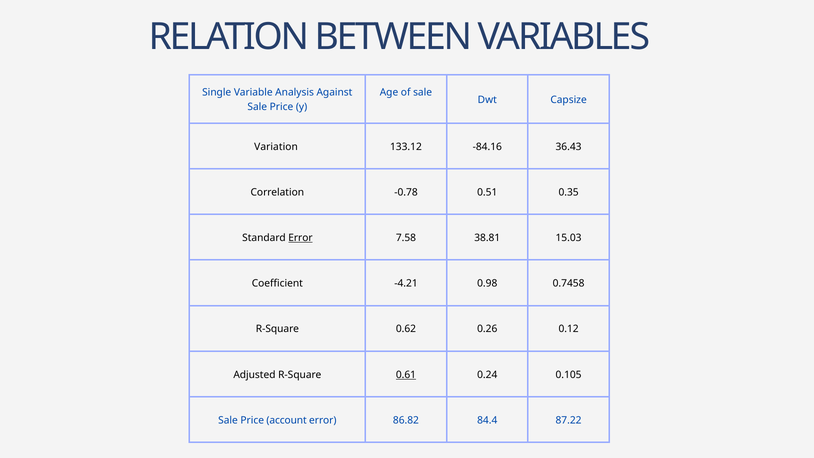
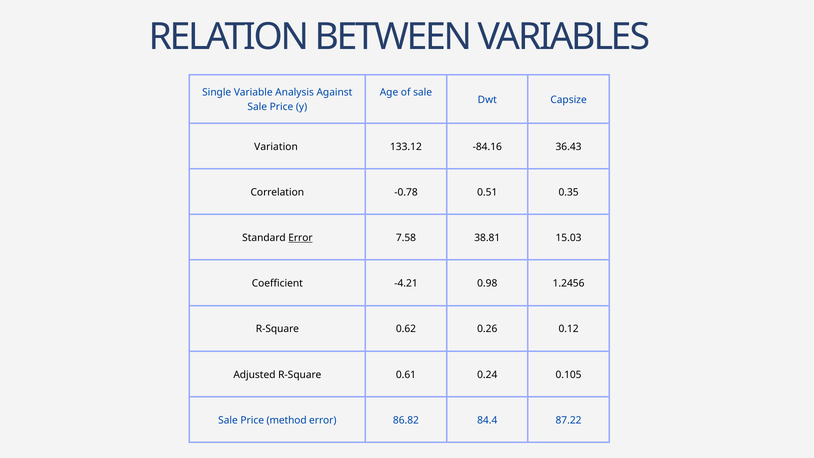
0.7458: 0.7458 -> 1.2456 (569, 283)
0.61 underline: present -> none (406, 375)
account: account -> method (287, 420)
